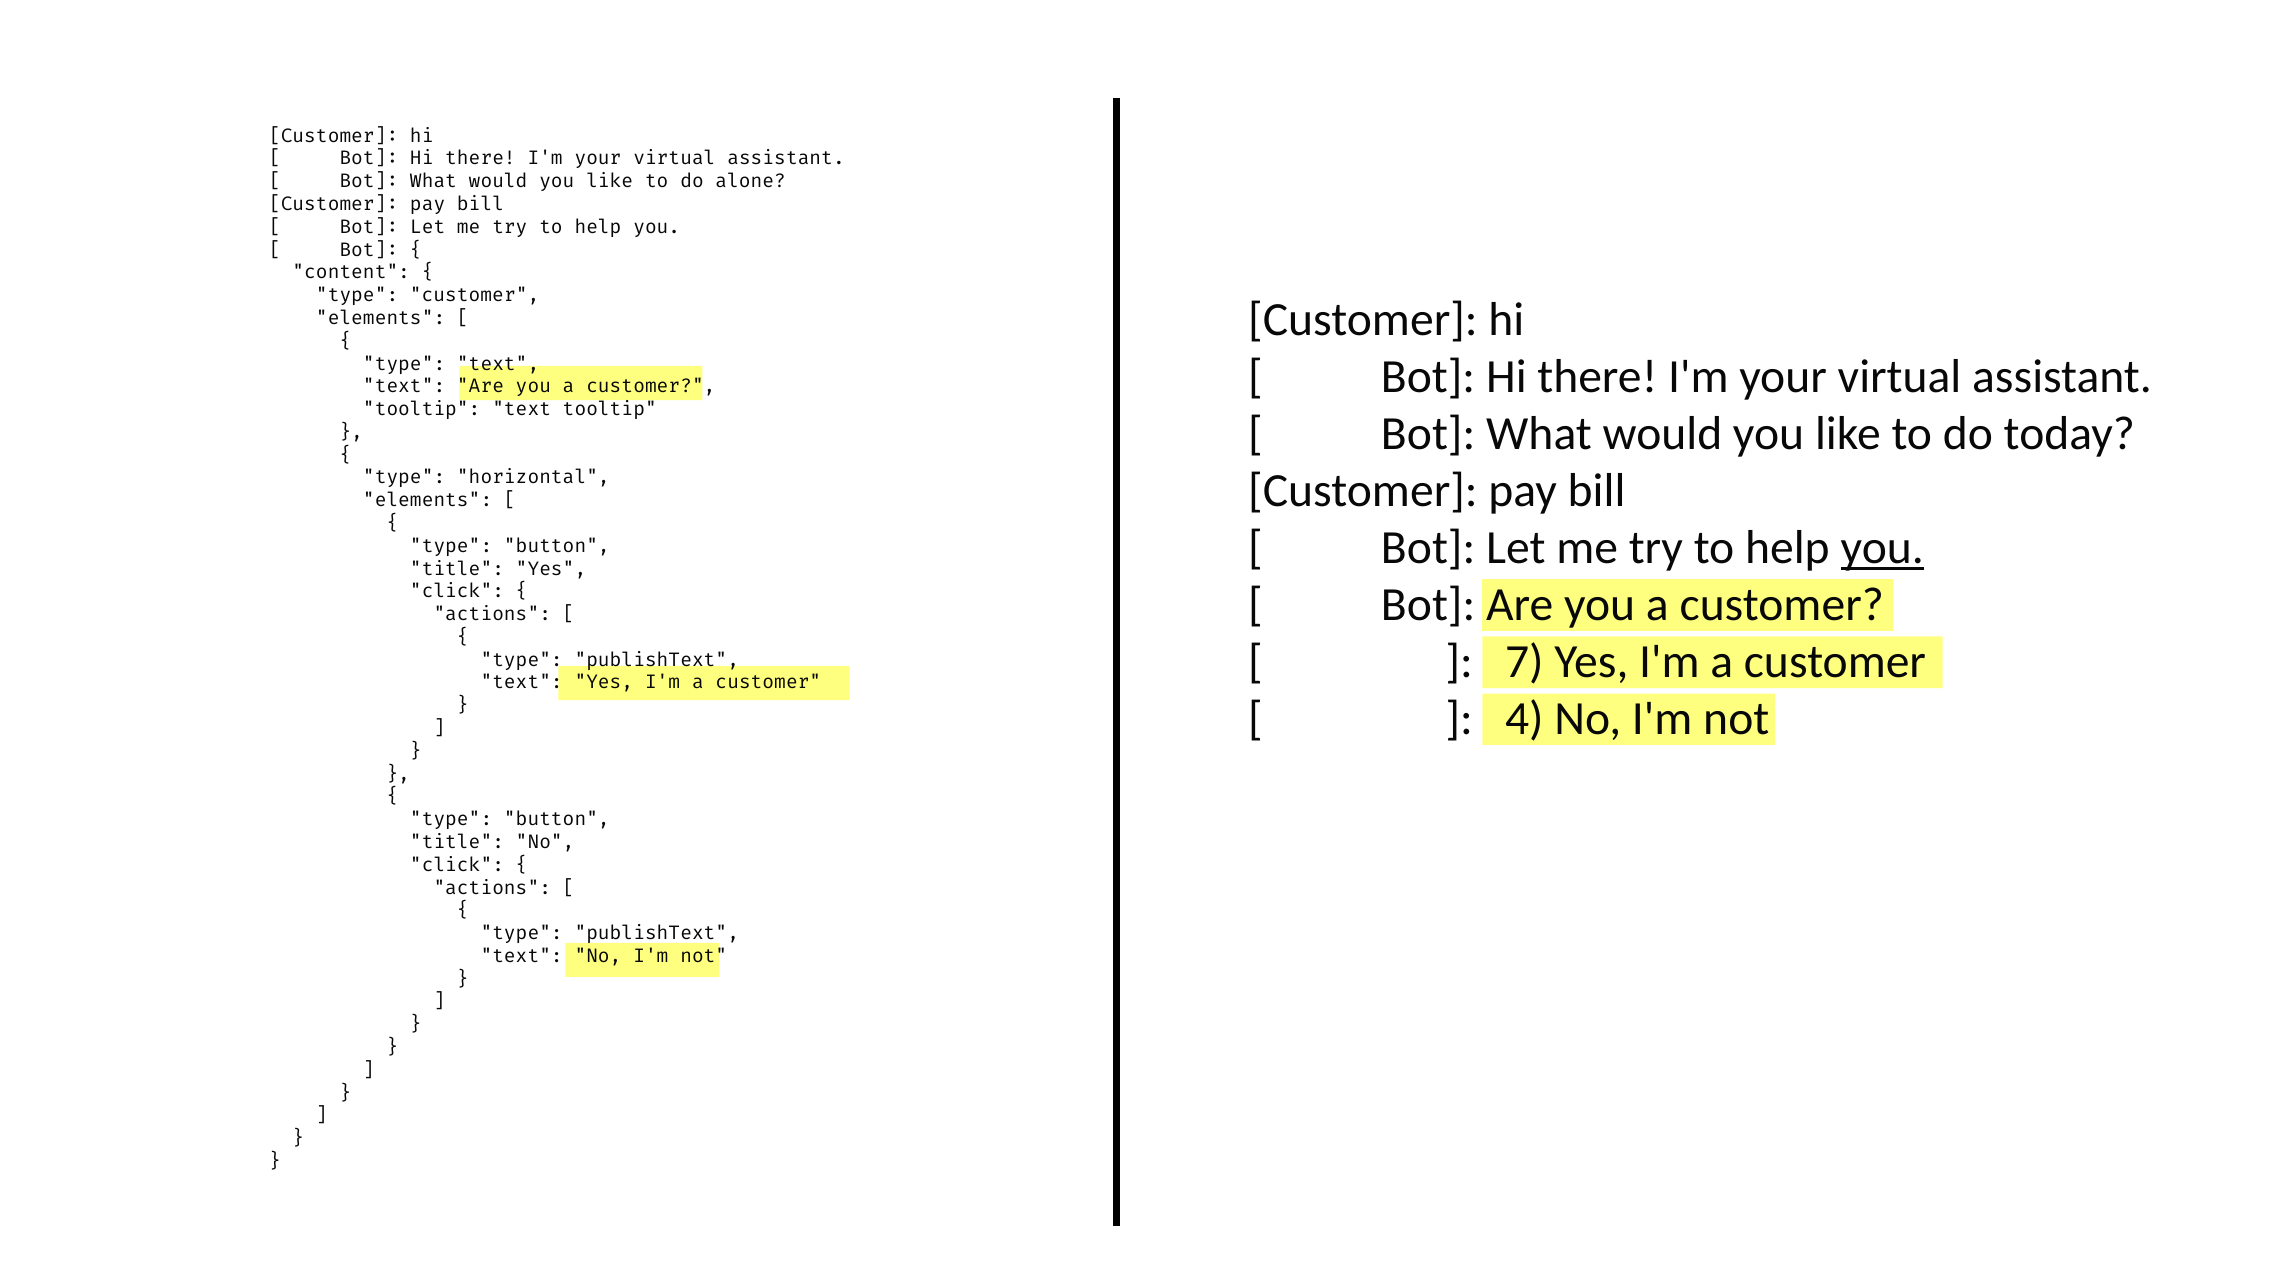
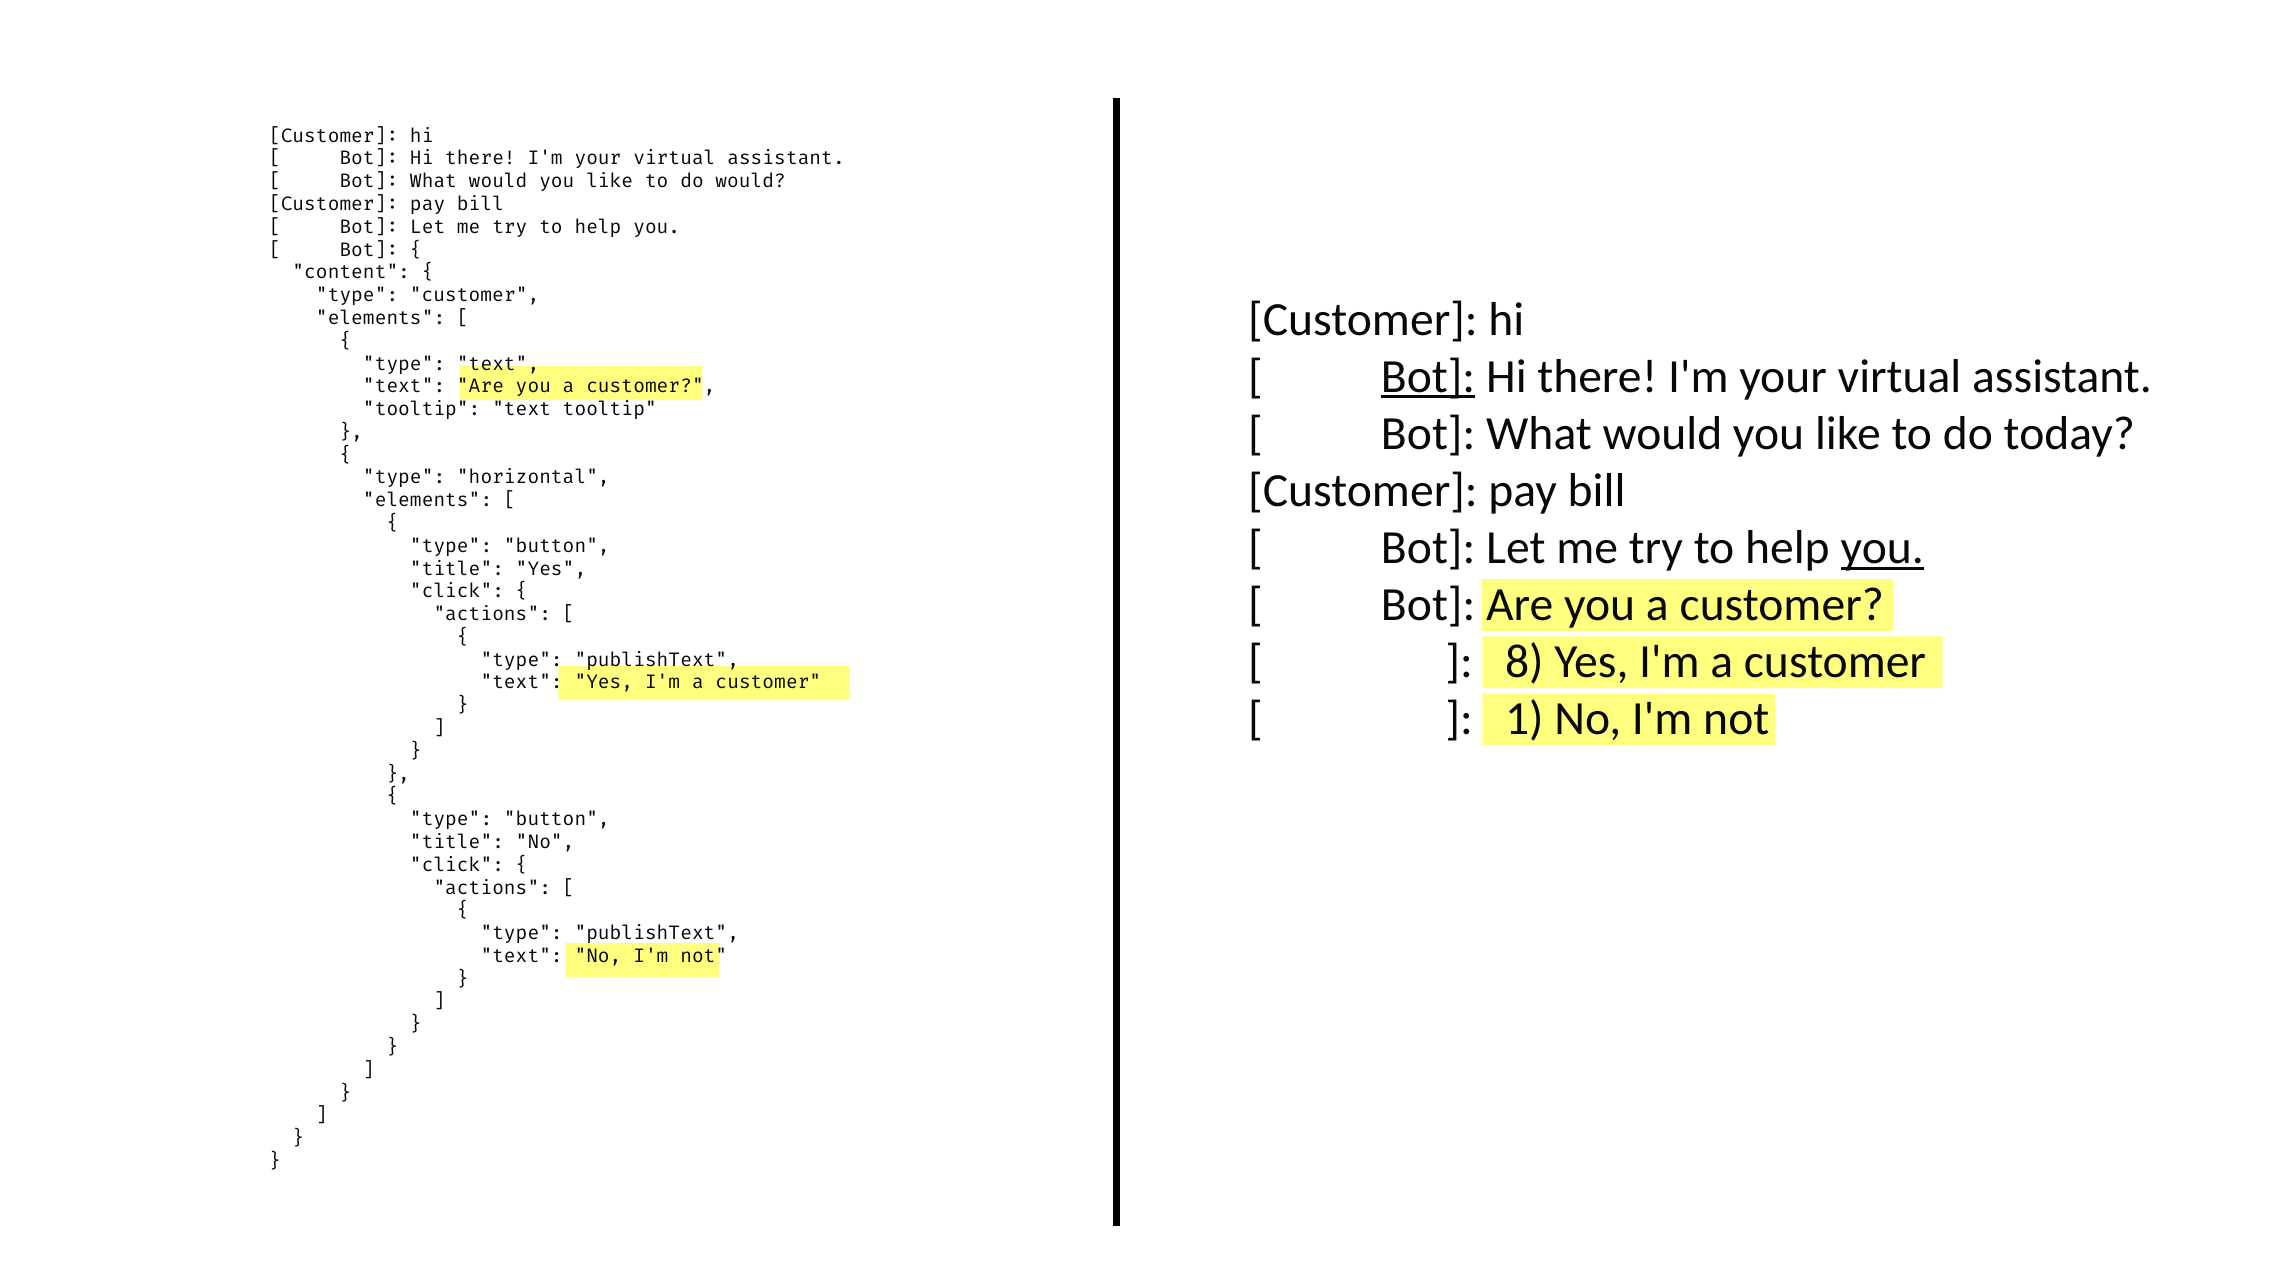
do alone: alone -> would (751, 182)
Bot underline: none -> present (1428, 376)
7: 7 -> 8 (1524, 662)
4: 4 -> 1 (1524, 719)
